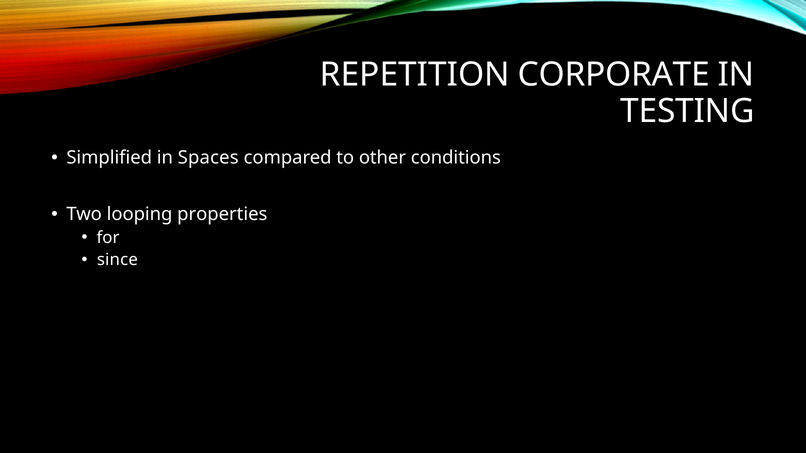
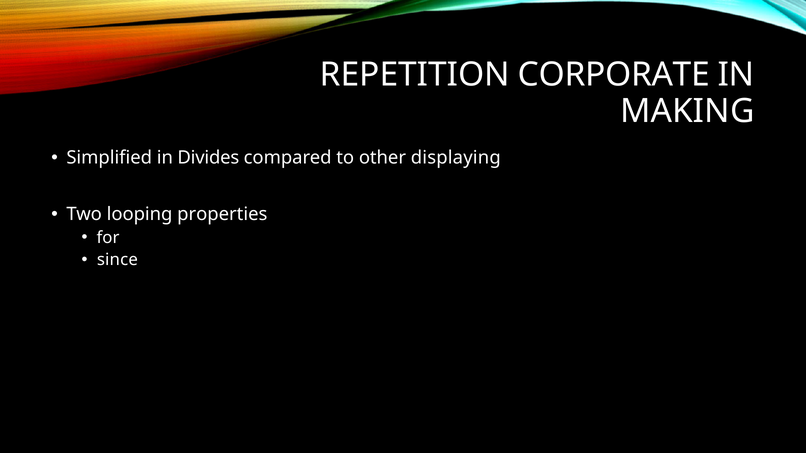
TESTING: TESTING -> MAKING (687, 111)
Spaces: Spaces -> Divides (208, 158)
conditions: conditions -> displaying (456, 158)
